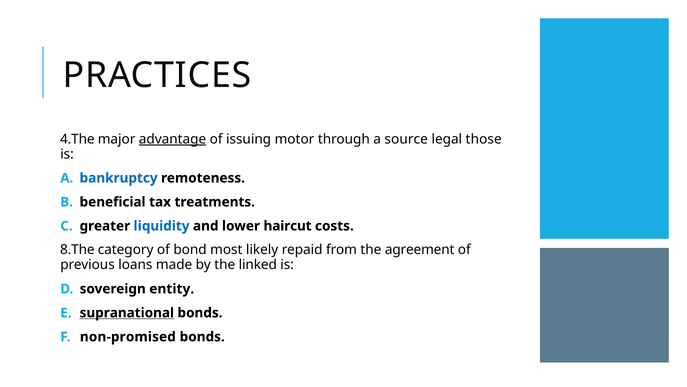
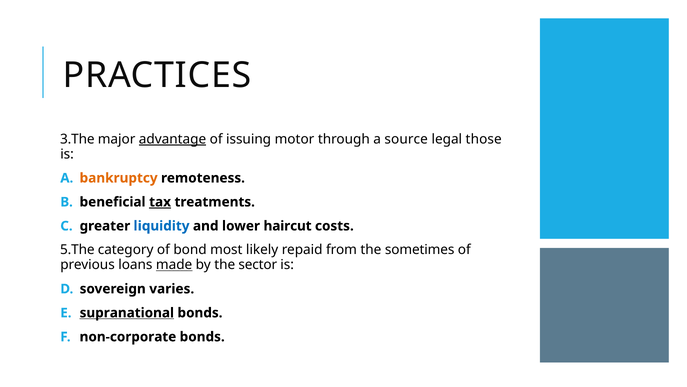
4.The: 4.The -> 3.The (77, 139)
bankruptcy colour: blue -> orange (119, 178)
tax underline: none -> present (160, 202)
8.The: 8.The -> 5.The (77, 250)
agreement: agreement -> sometimes (420, 250)
made underline: none -> present (174, 265)
linked: linked -> sector (258, 265)
entity: entity -> varies (172, 288)
non-promised: non-promised -> non-corporate (128, 336)
